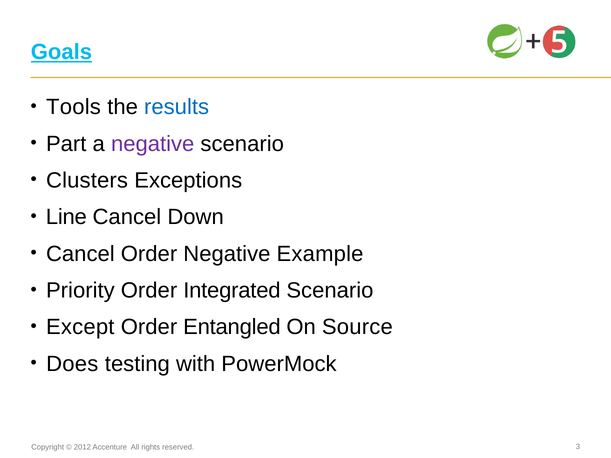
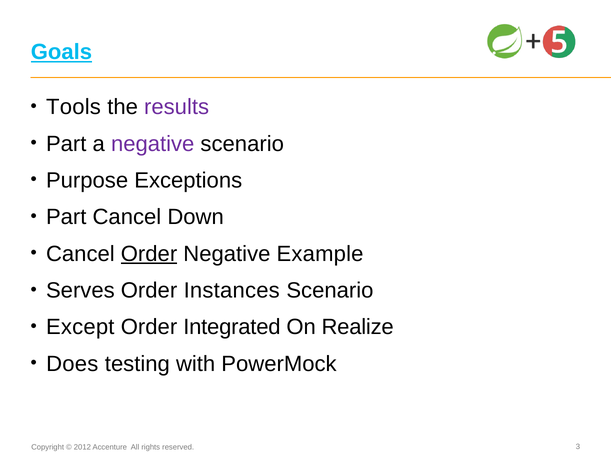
results colour: blue -> purple (177, 107)
Clusters: Clusters -> Purpose (87, 181)
Line: Line -> Part (66, 217)
Order underline: none -> present (149, 254)
Priority: Priority -> Serves (80, 291)
Integrated: Integrated -> Instances (232, 291)
Entangled: Entangled -> Integrated (232, 327)
Source: Source -> Realize (358, 327)
